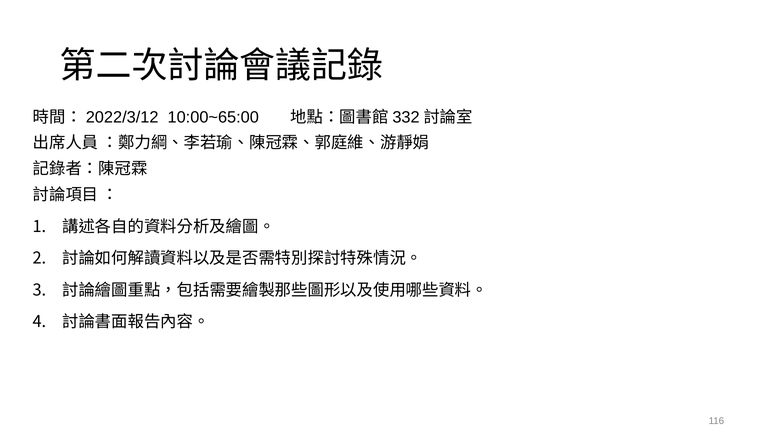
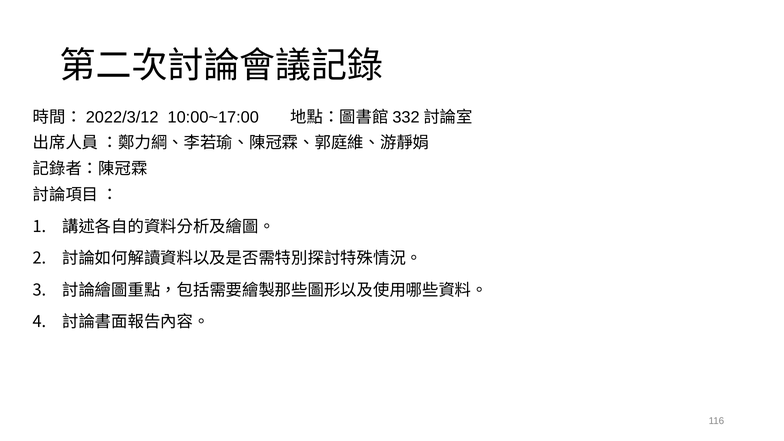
10:00~65:00: 10:00~65:00 -> 10:00~17:00 (213, 117)
